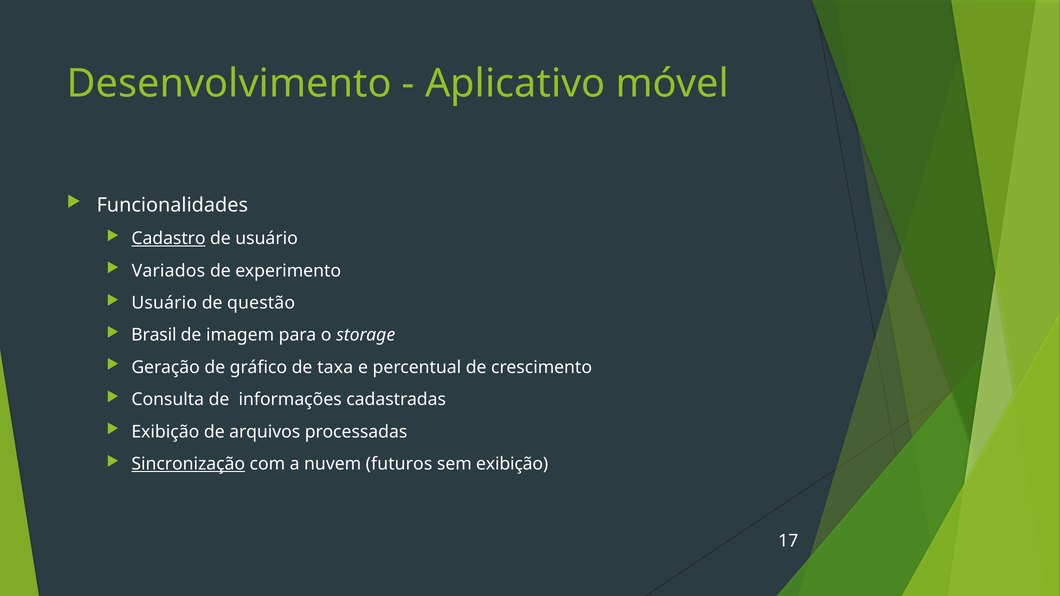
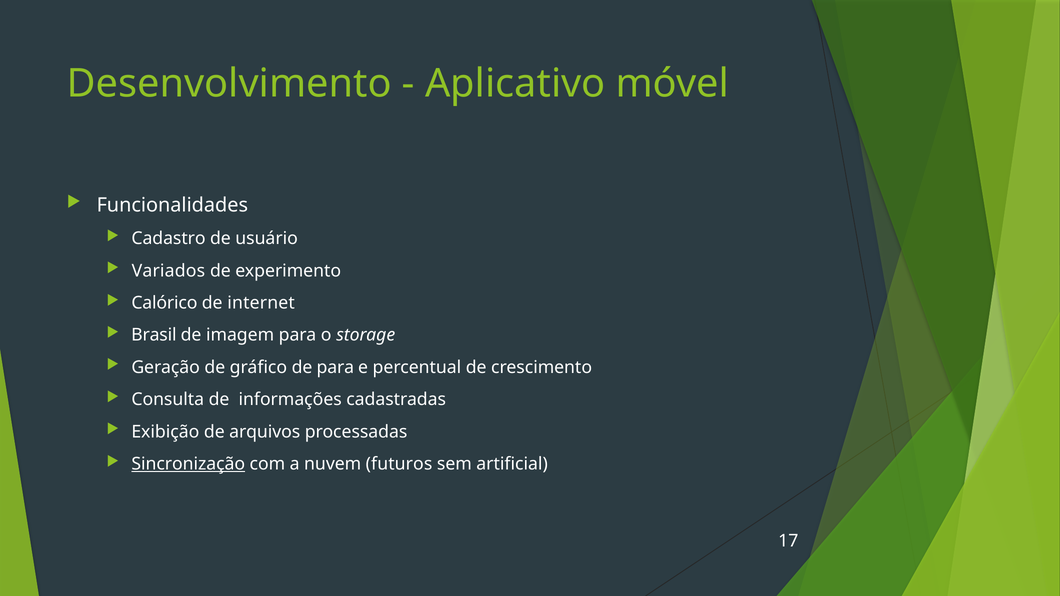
Cadastro underline: present -> none (169, 239)
Usuário: Usuário -> Calórico (164, 303)
questão: questão -> internet (261, 303)
de taxa: taxa -> para (335, 368)
sem exibição: exibição -> artificial (512, 464)
